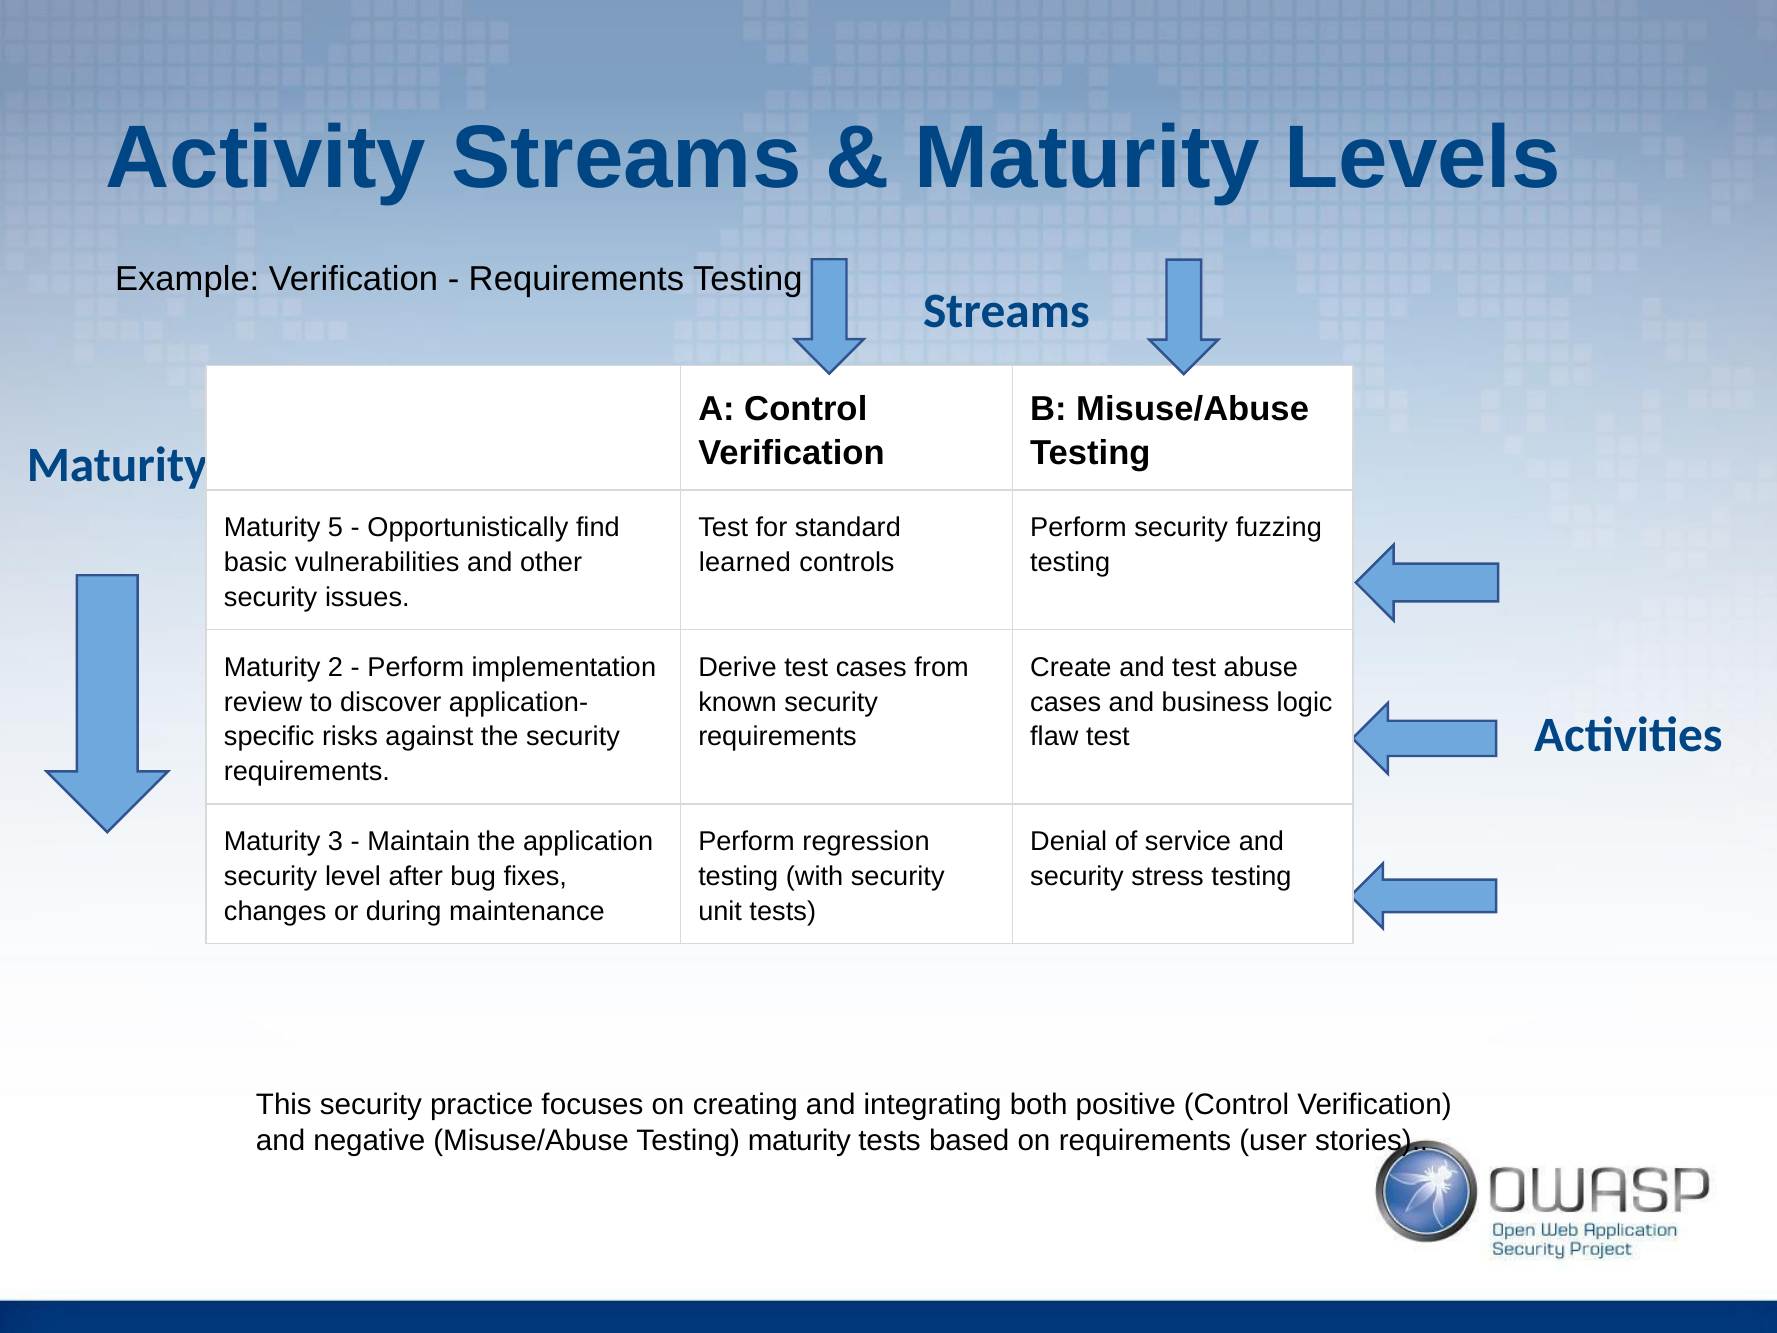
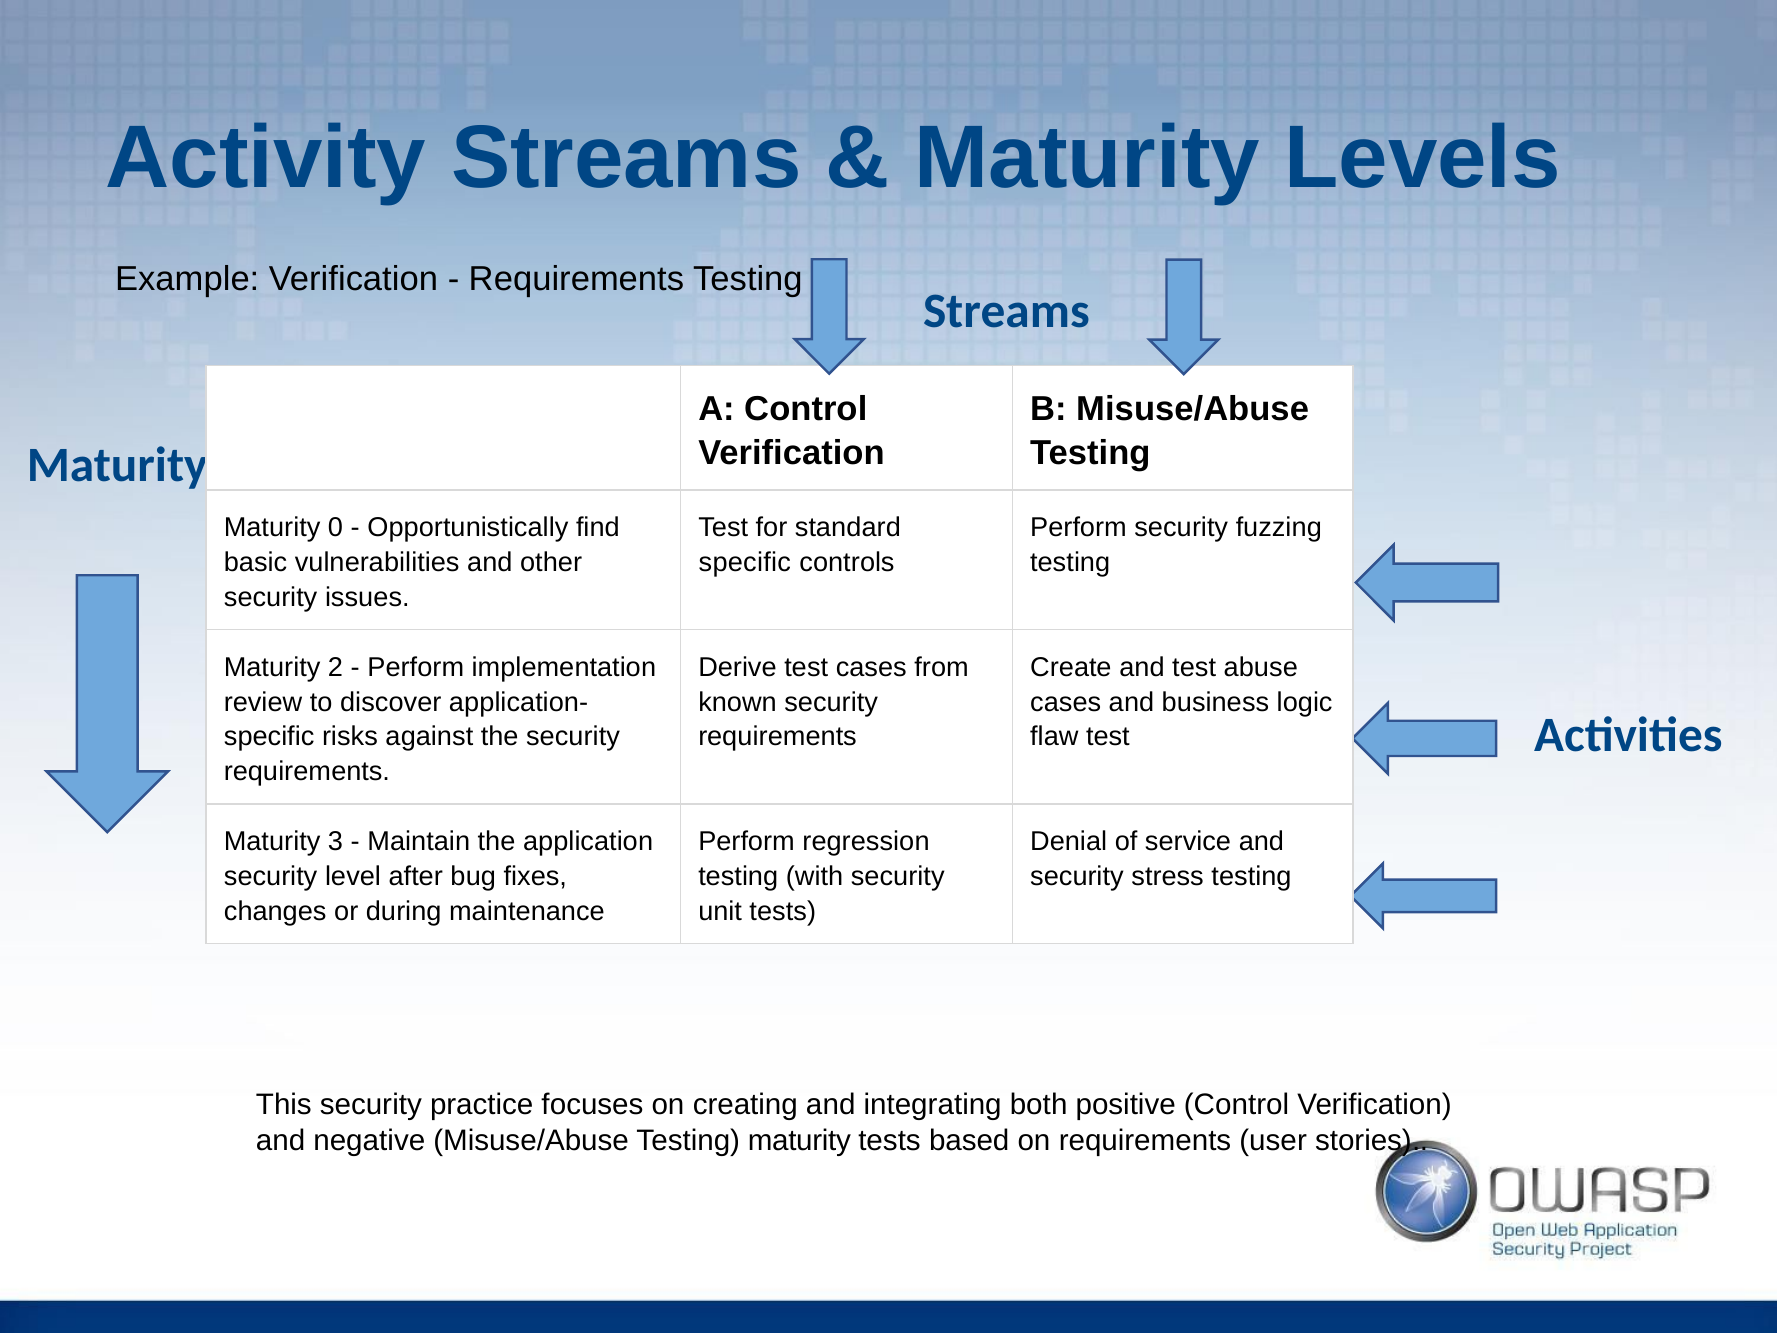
5: 5 -> 0 (336, 528)
learned: learned -> specific (745, 562)
